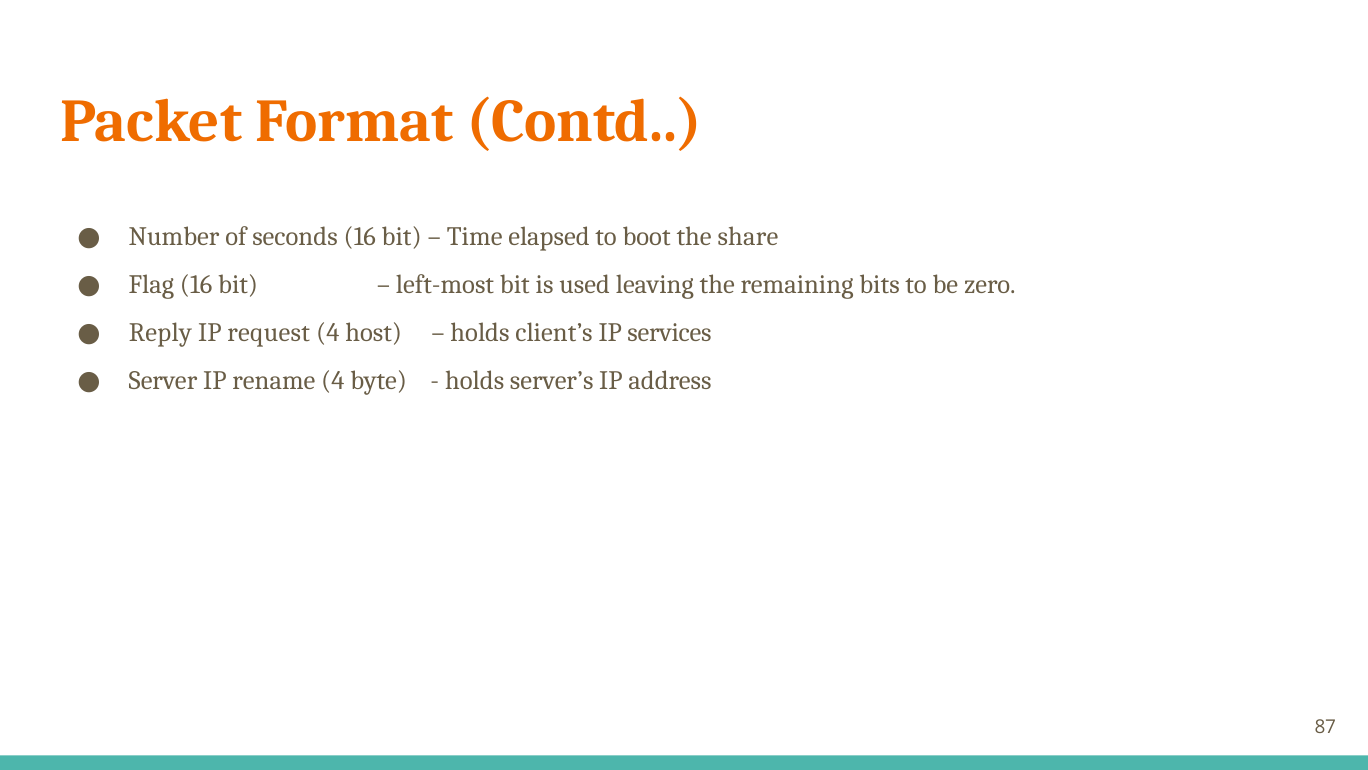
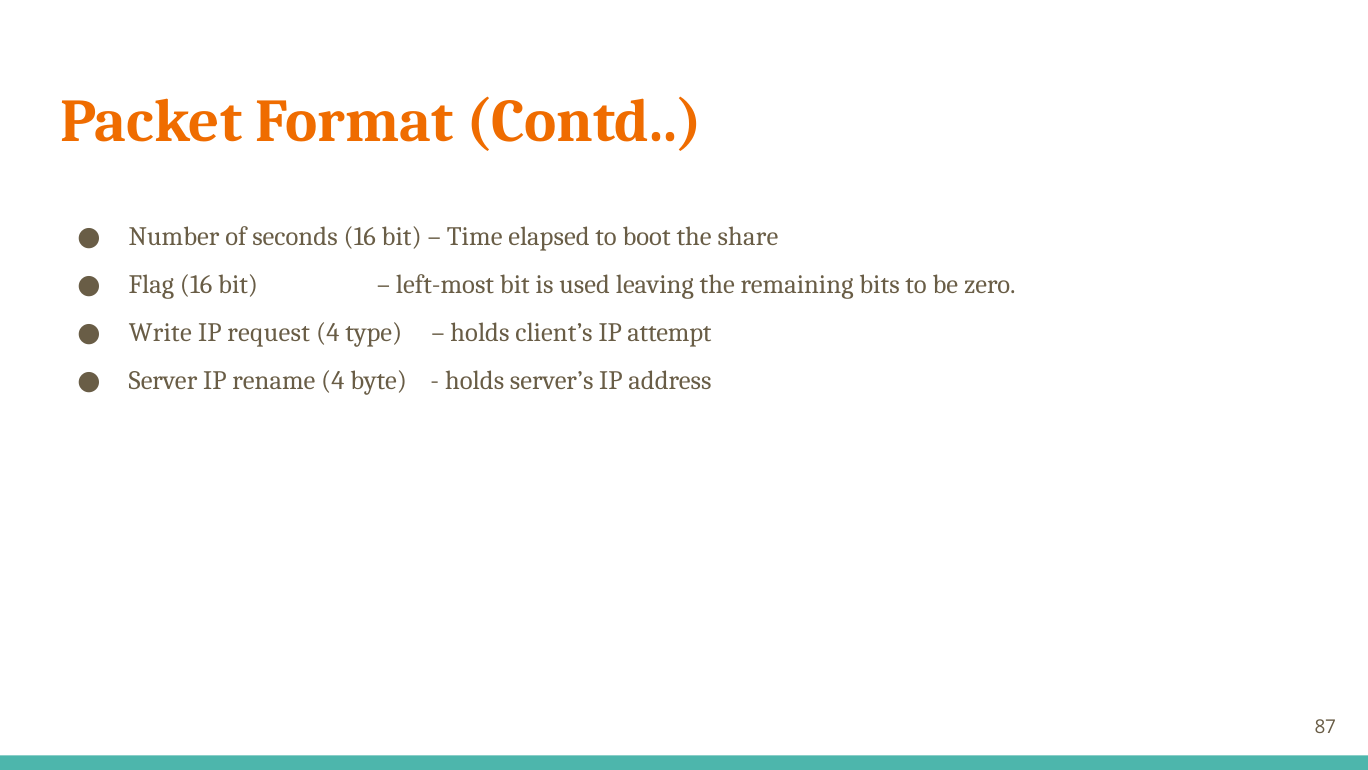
Reply: Reply -> Write (160, 333)
host: host -> type (374, 333)
services: services -> attempt (669, 333)
